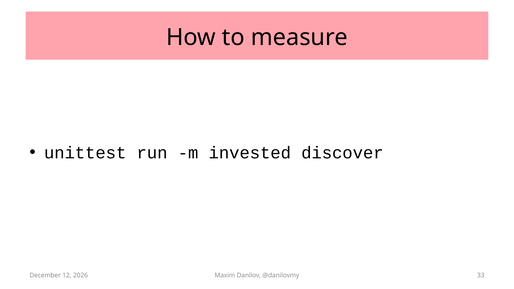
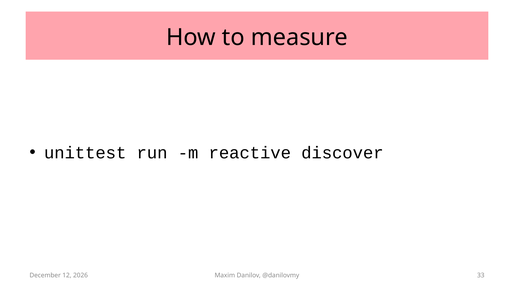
invested: invested -> reactive (250, 153)
